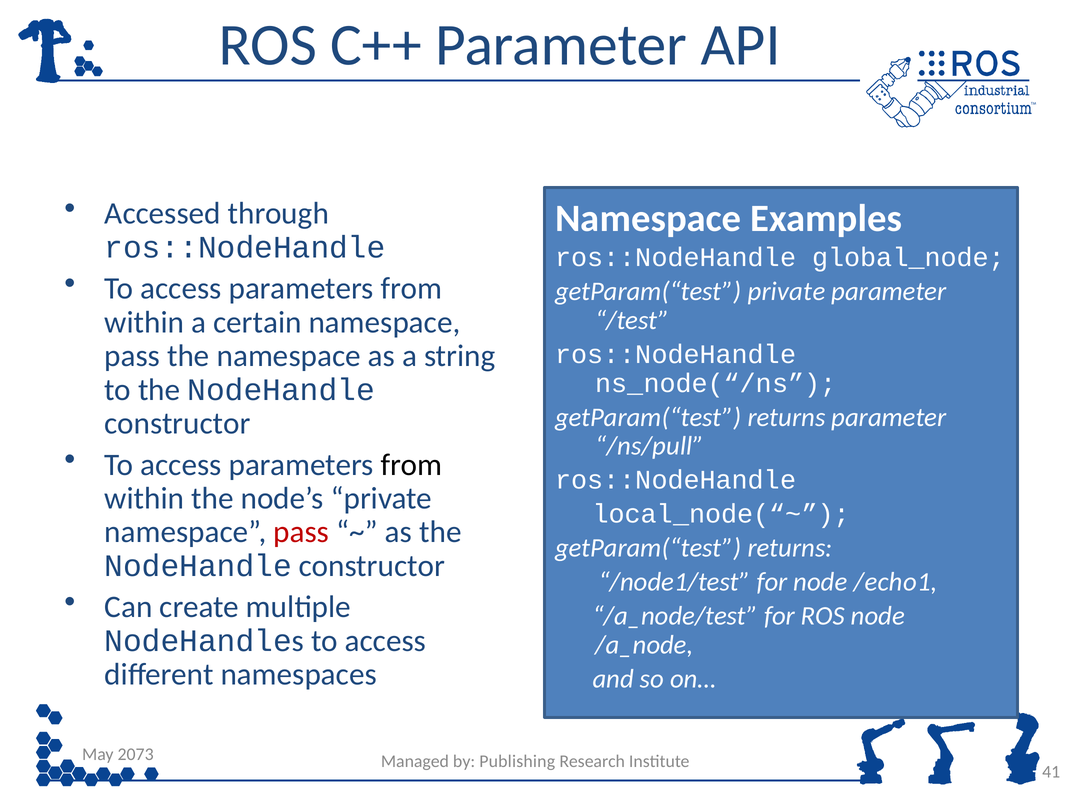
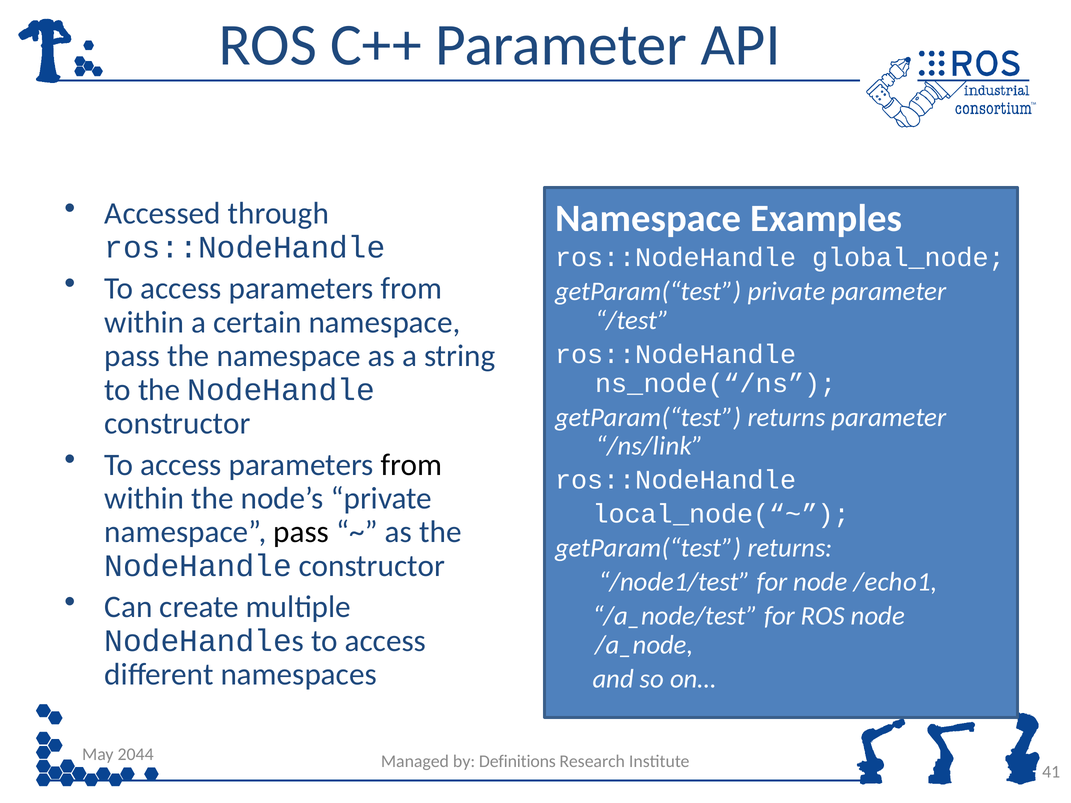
/ns/pull: /ns/pull -> /ns/link (649, 446)
pass colour: red -> black (301, 532)
2073: 2073 -> 2044 (136, 754)
Publishing: Publishing -> Definitions (517, 762)
